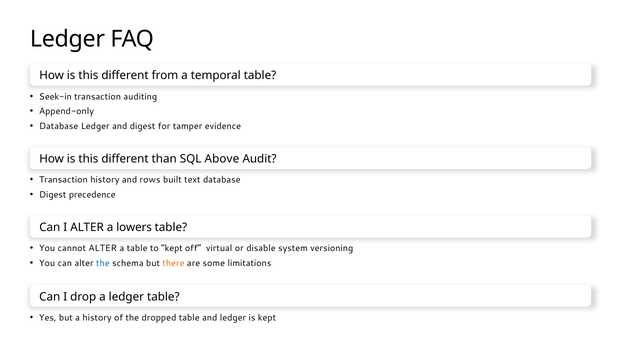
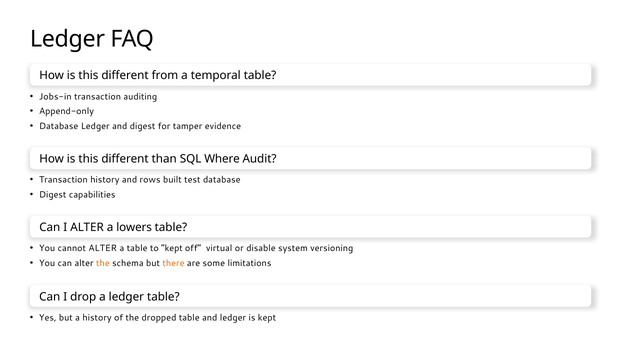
Seek-in: Seek-in -> Jobs-in (55, 97)
Above: Above -> Where (222, 159)
text: text -> test (192, 180)
precedence: precedence -> capabilities (92, 195)
the colour: blue -> orange (103, 263)
